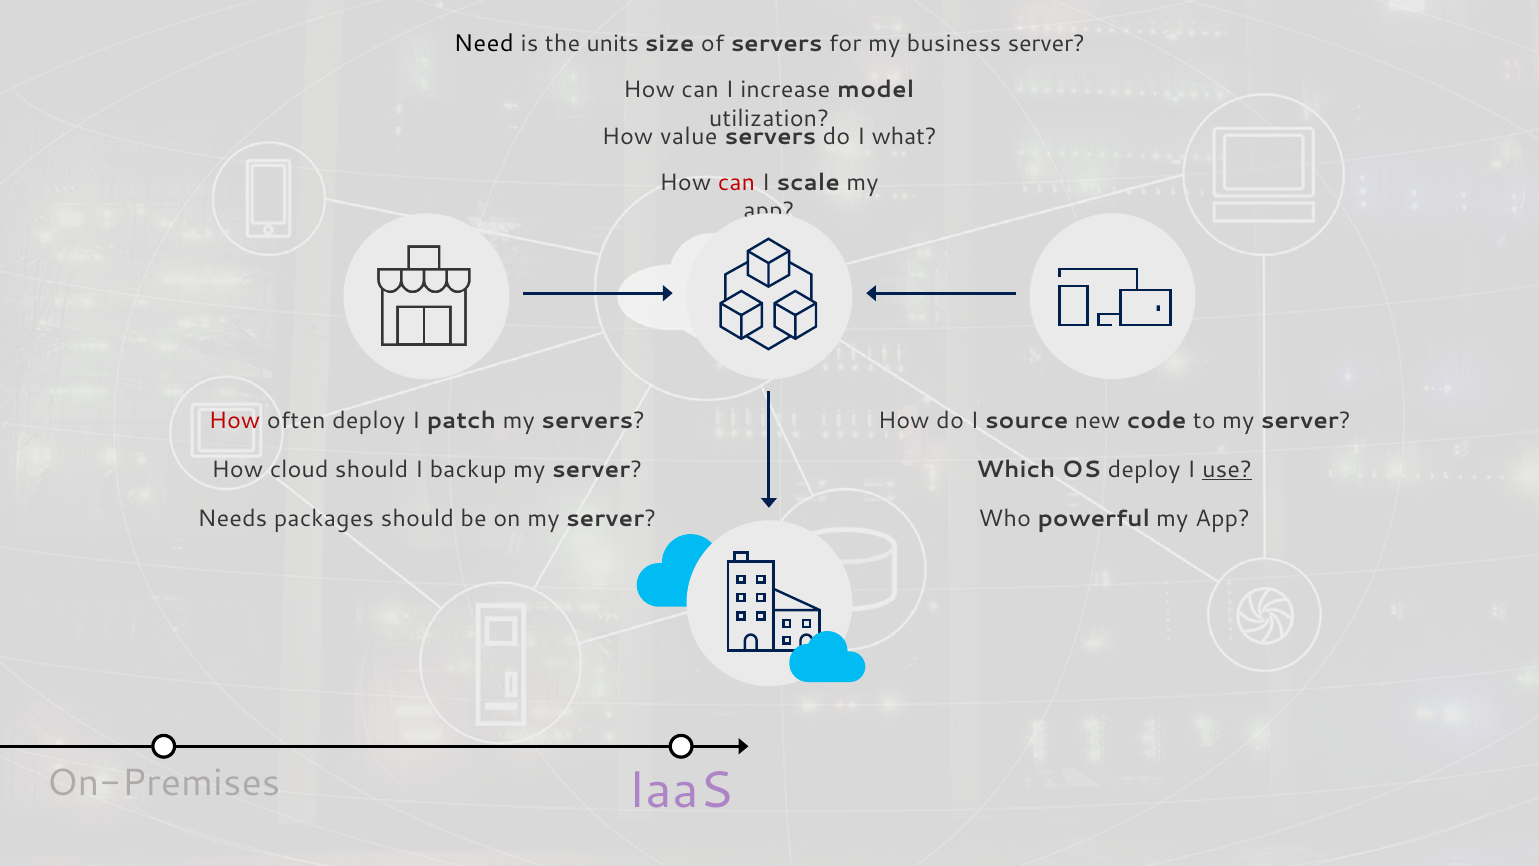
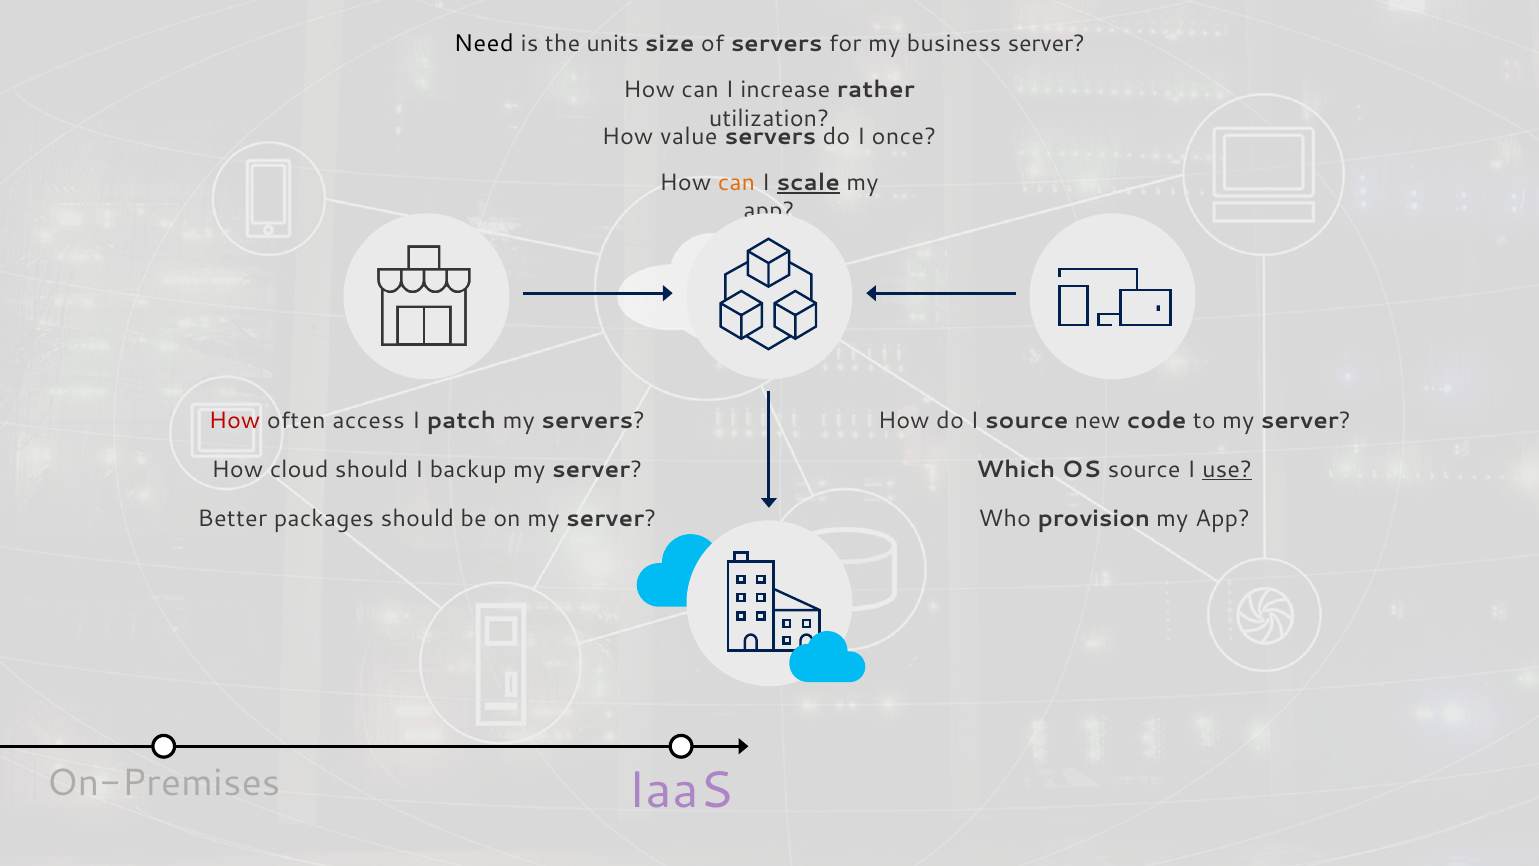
model: model -> rather (876, 90)
what: what -> once (904, 136)
can colour: red -> orange (736, 183)
scale underline: none -> present (808, 183)
often deploy: deploy -> access (369, 420)
OS deploy: deploy -> source (1144, 469)
Needs: Needs -> Better (232, 518)
powerful: powerful -> provision (1094, 518)
